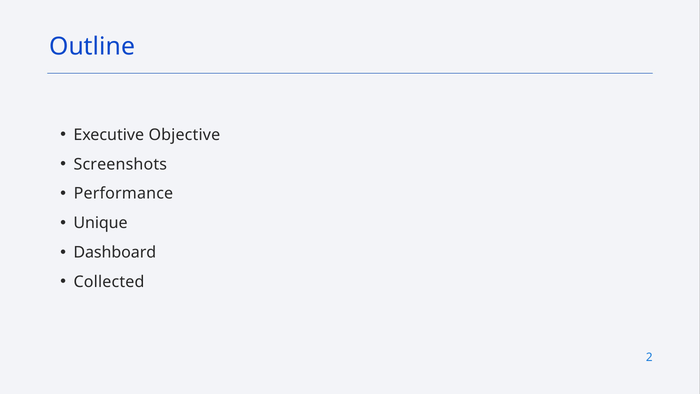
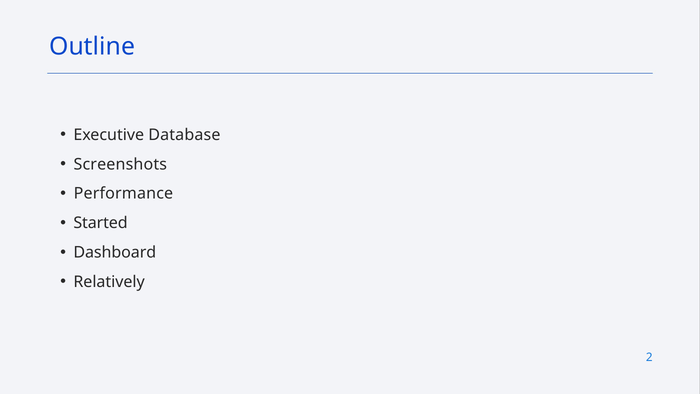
Objective: Objective -> Database (184, 135)
Unique: Unique -> Started (101, 223)
Collected: Collected -> Relatively (109, 282)
